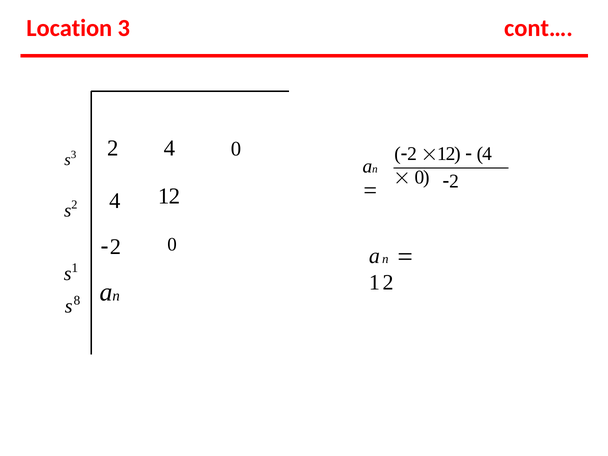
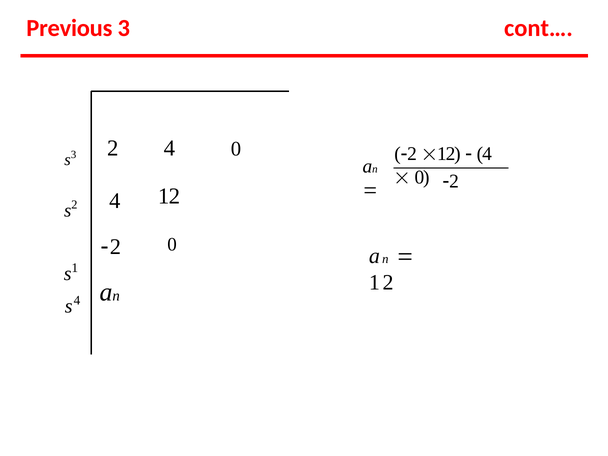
Location: Location -> Previous (69, 28)
8: 8 -> 4 (77, 300)
